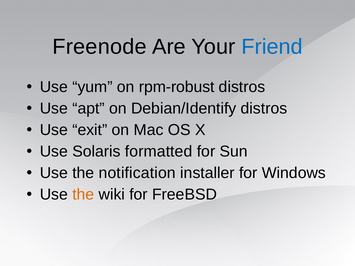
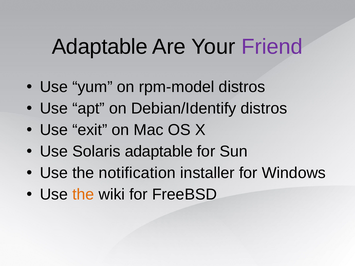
Freenode: Freenode -> Adaptable (100, 47)
Friend colour: blue -> purple (272, 47)
rpm-robust: rpm-robust -> rpm-model (177, 87)
Solaris formatted: formatted -> adaptable (159, 152)
